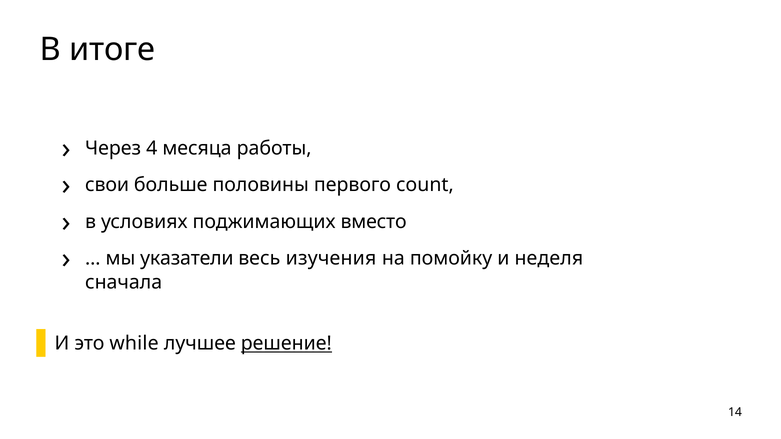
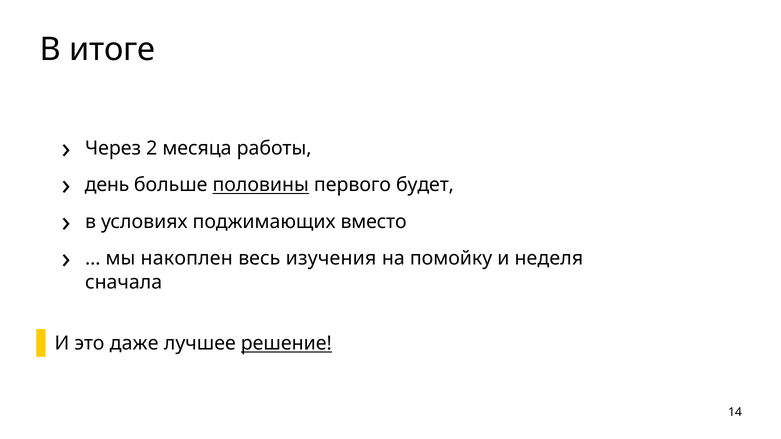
4: 4 -> 2 (152, 149)
свои: свои -> день (107, 185)
половины underline: none -> present (261, 185)
count: count -> будет (425, 185)
указатели: указатели -> накоплен (187, 258)
while: while -> даже (134, 344)
